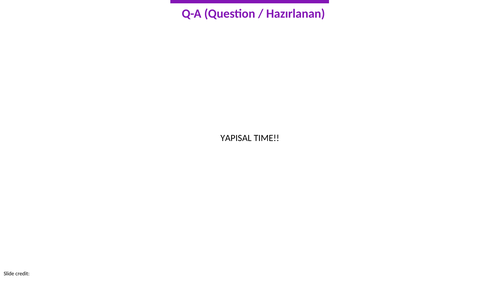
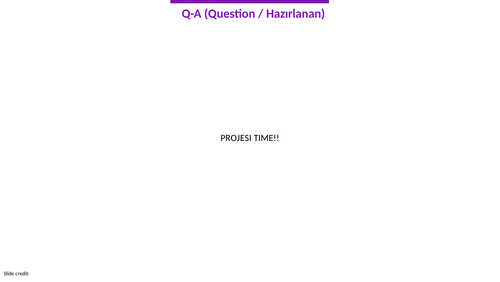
YAPISAL: YAPISAL -> PROJESI (236, 138)
